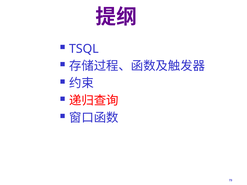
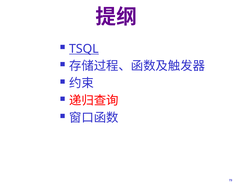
TSQL underline: none -> present (84, 49)
